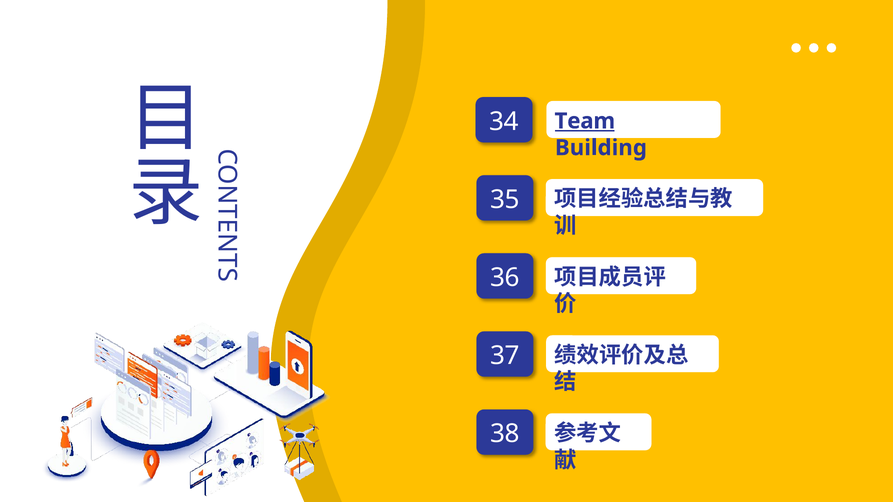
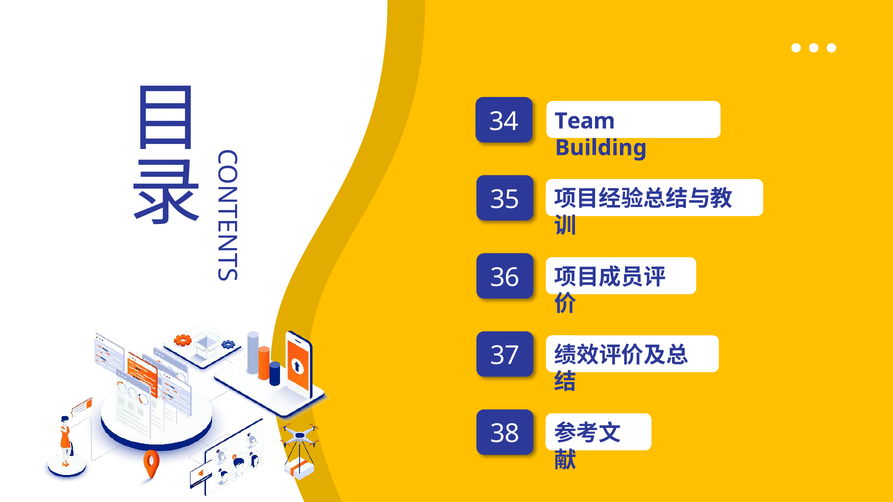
Team underline: present -> none (585, 121)
